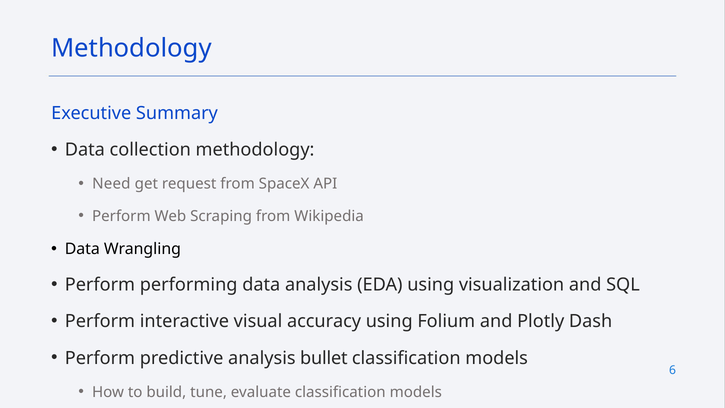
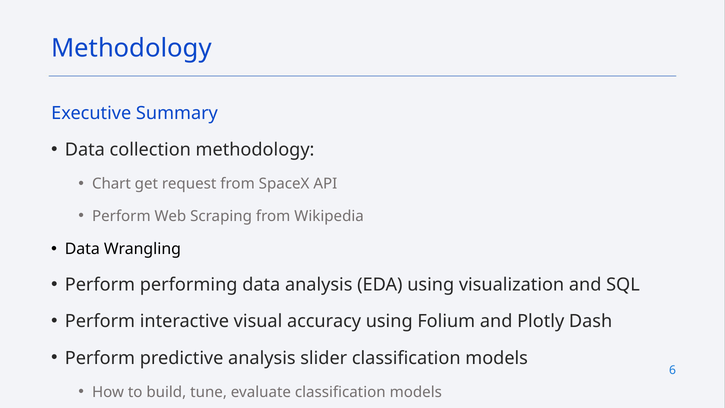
Need: Need -> Chart (111, 184)
bullet: bullet -> slider (324, 358)
